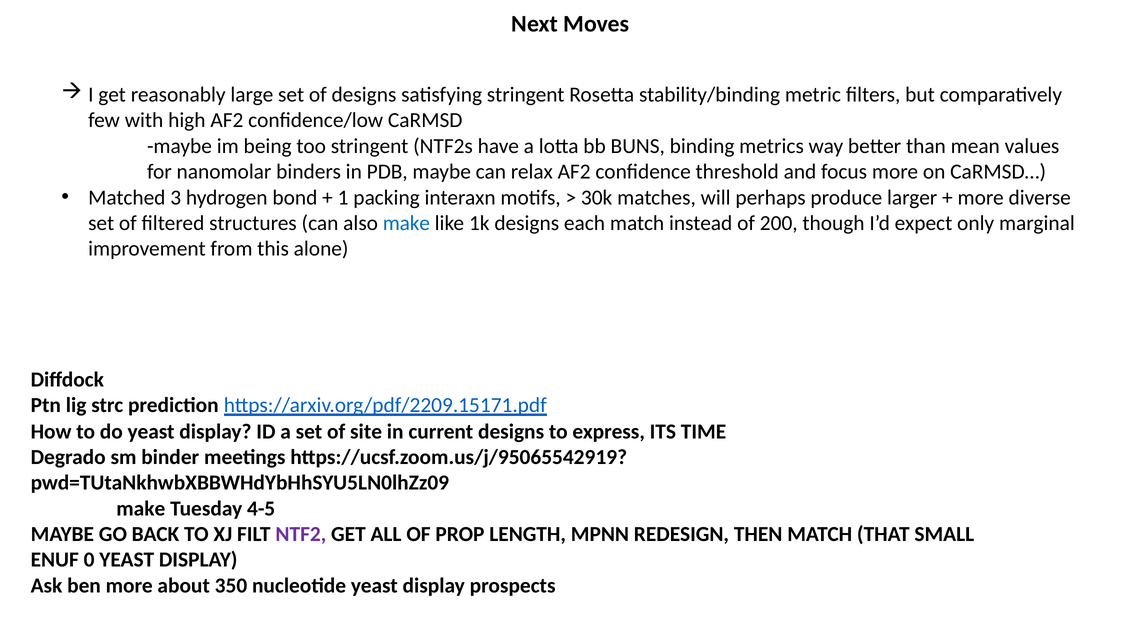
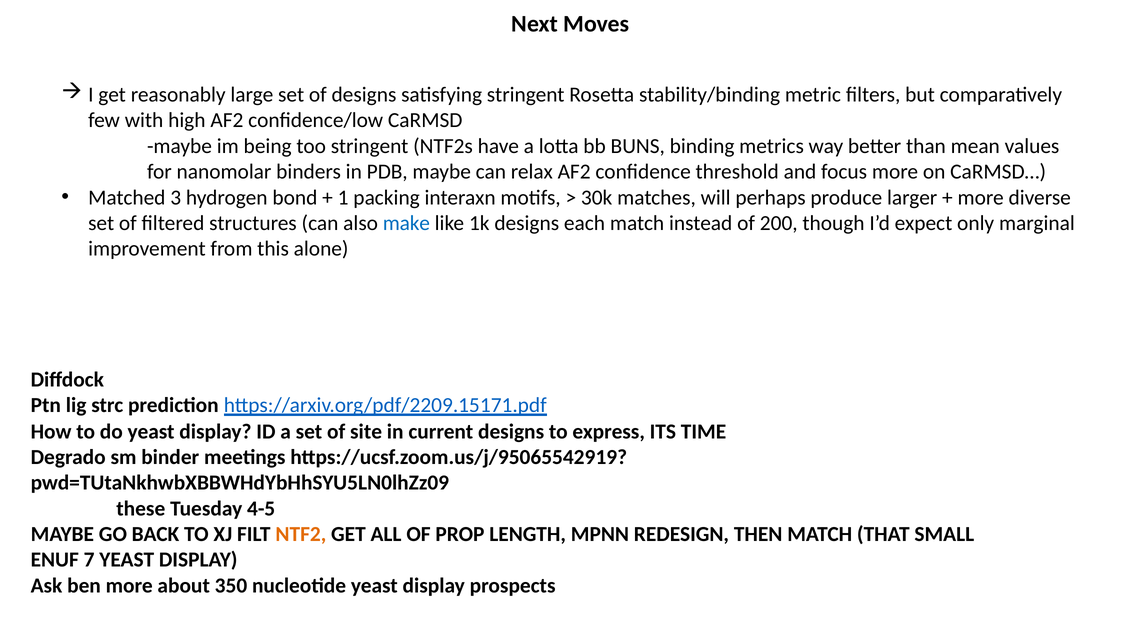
make: make -> these (141, 508)
NTF2 colour: purple -> orange (301, 534)
0: 0 -> 7 (89, 560)
